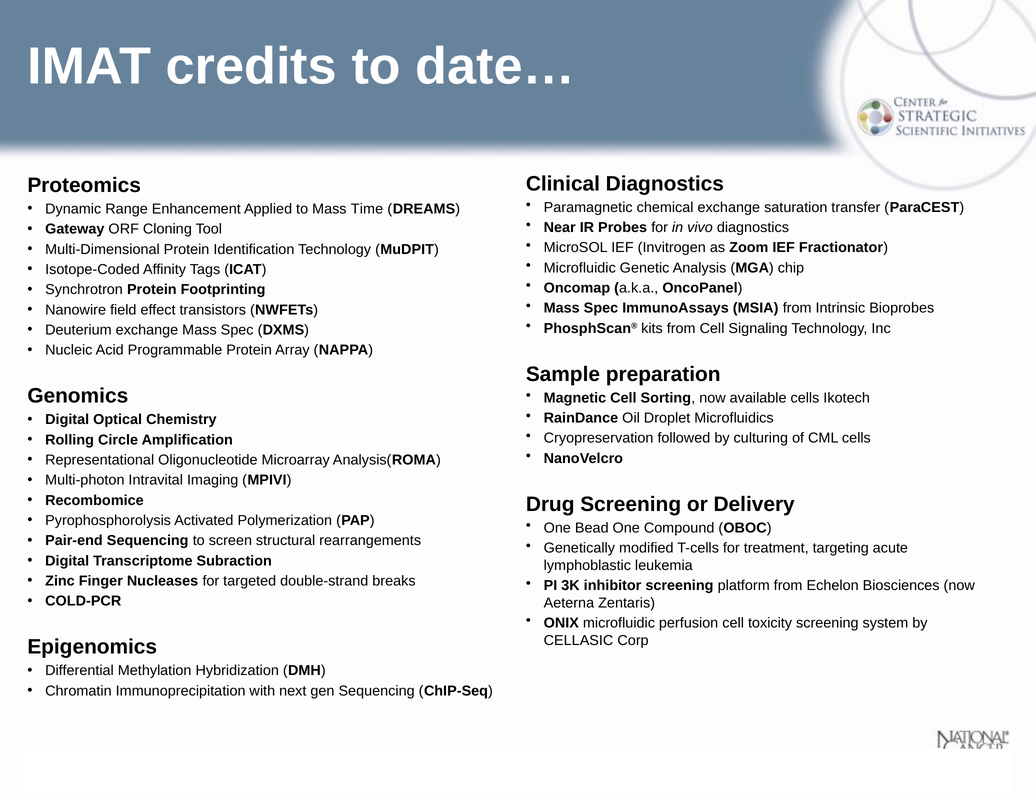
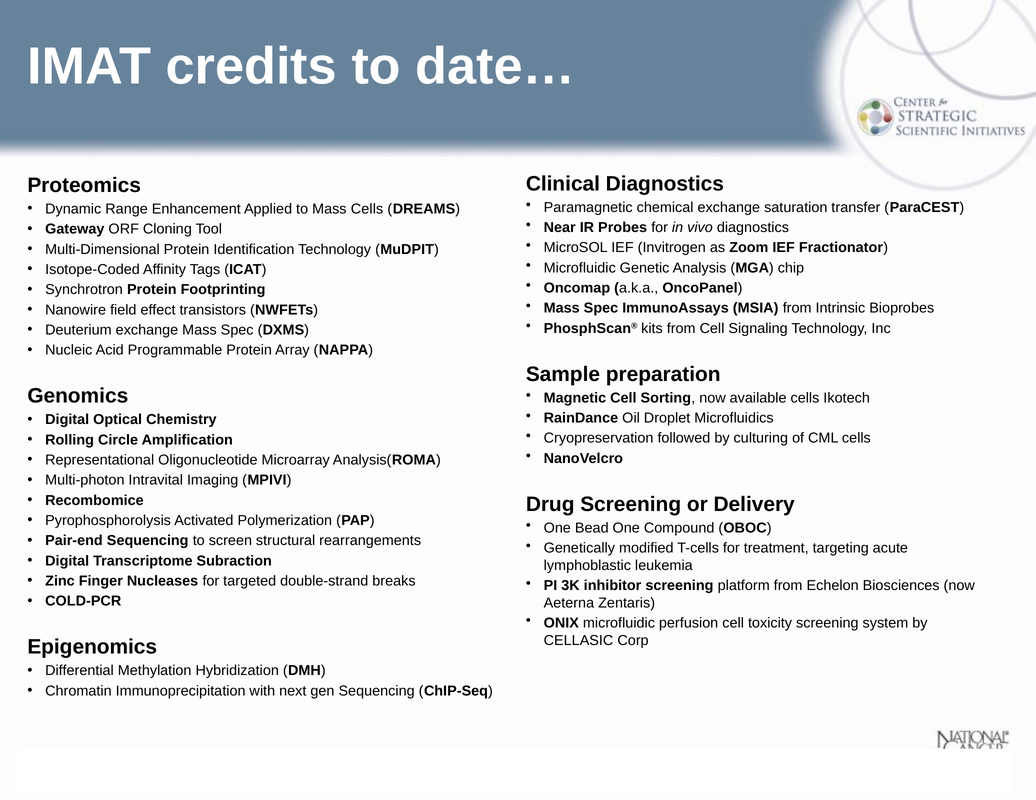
Mass Time: Time -> Cells (367, 209)
